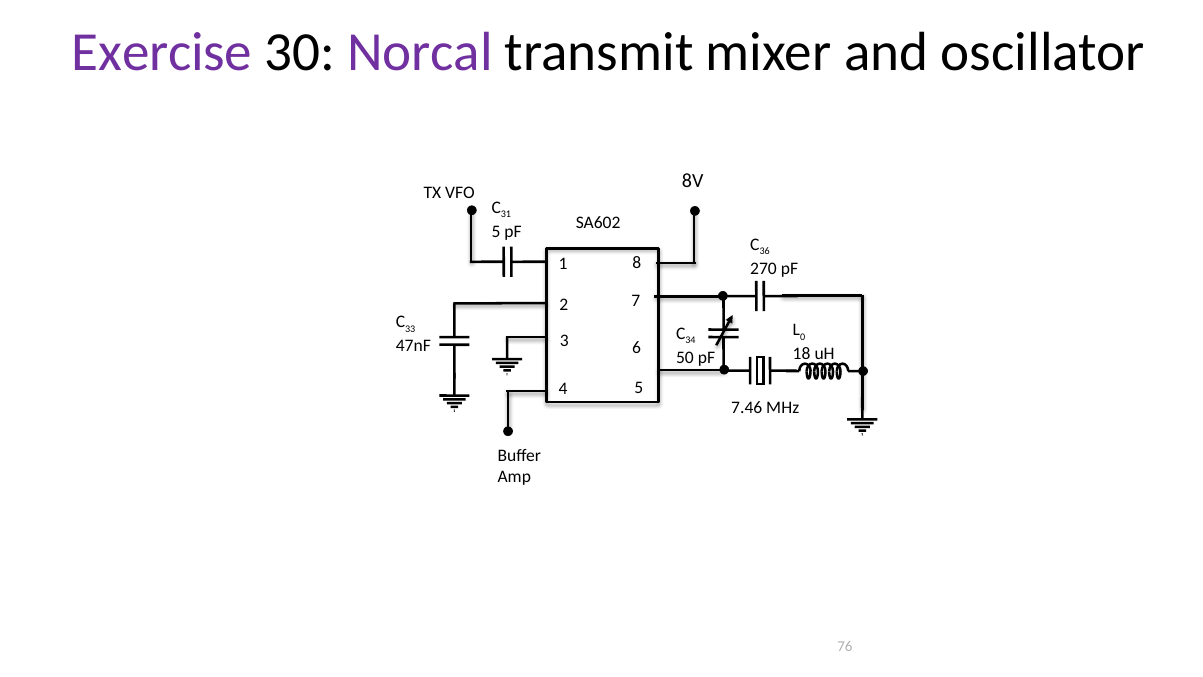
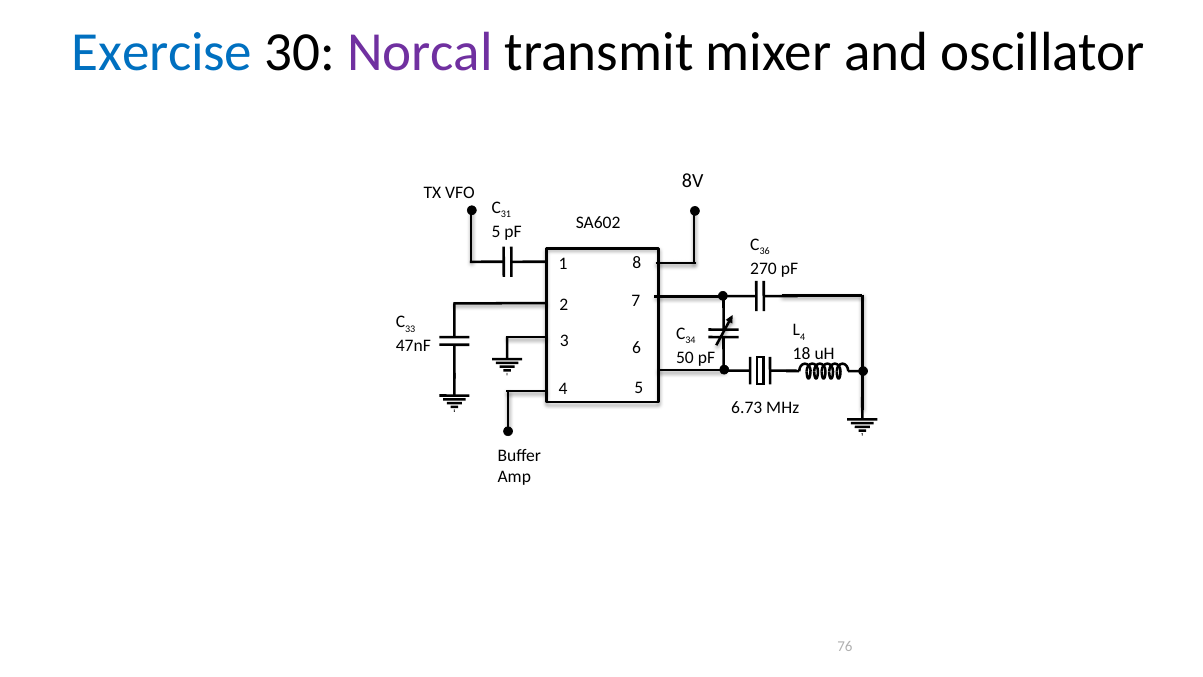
Exercise colour: purple -> blue (162, 52)
0: 0 -> 4 (803, 337)
7.46: 7.46 -> 6.73 (747, 408)
